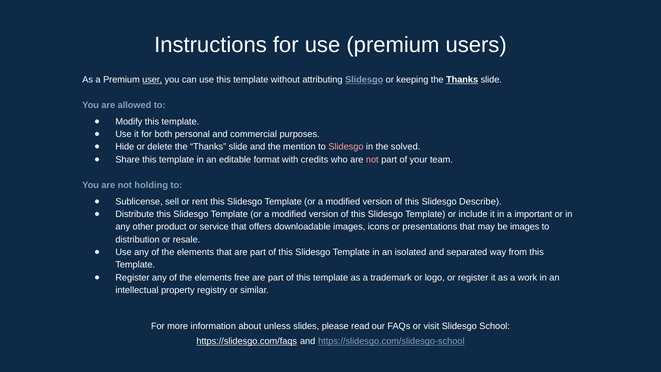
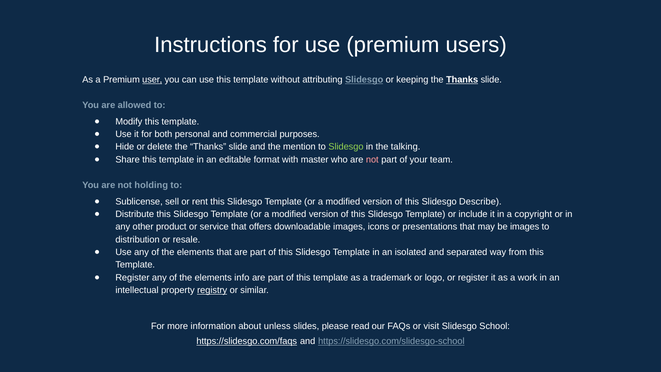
Slidesgo colour: pink -> light green (346, 147)
solved: solved -> talking (406, 147)
credits: credits -> master (315, 160)
important: important -> copyright (533, 214)
free: free -> info (242, 277)
registry underline: none -> present (212, 290)
